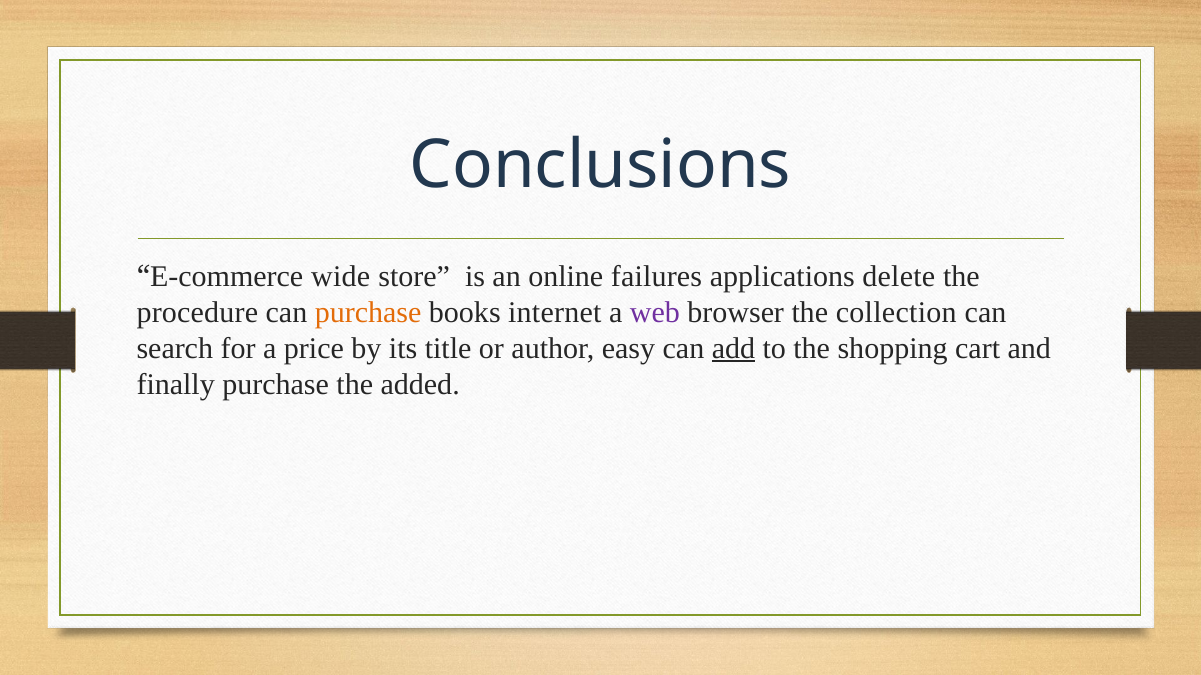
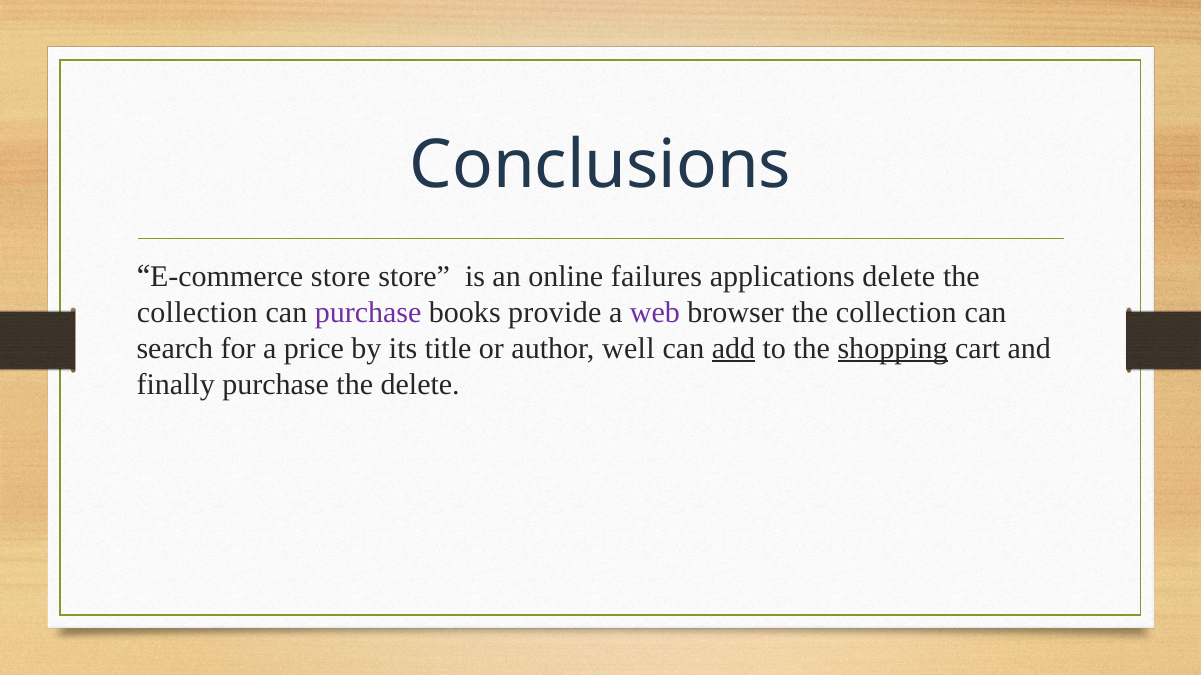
E-commerce wide: wide -> store (341, 277)
procedure: procedure -> collection (197, 313)
purchase colour: orange -> purple (368, 313)
internet: internet -> provide (555, 313)
easy: easy -> well (628, 349)
shopping underline: none -> present (893, 349)
the added: added -> delete (420, 385)
